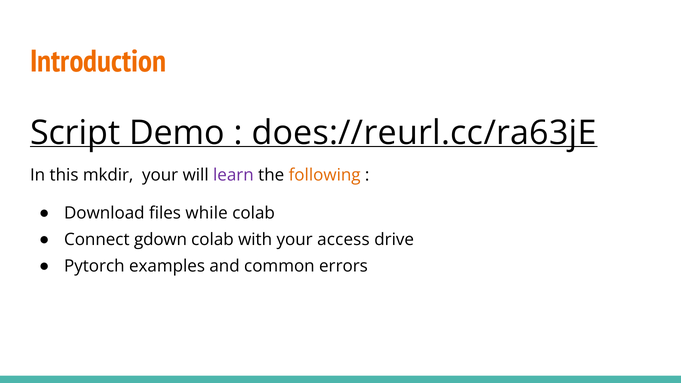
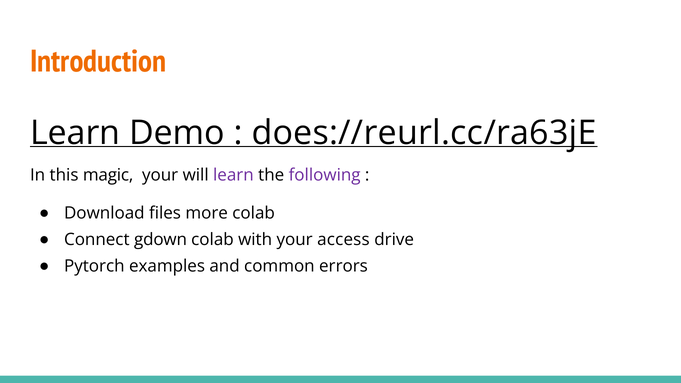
Script: Script -> Learn (75, 133)
mkdir: mkdir -> magic (108, 175)
following colour: orange -> purple (325, 175)
while: while -> more (207, 213)
